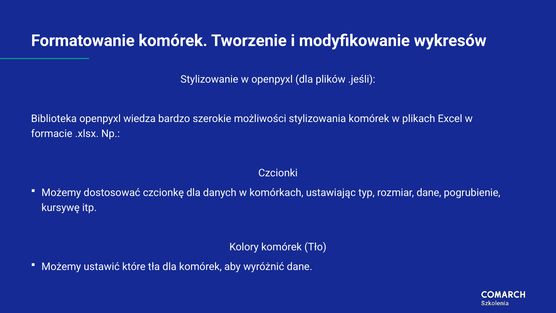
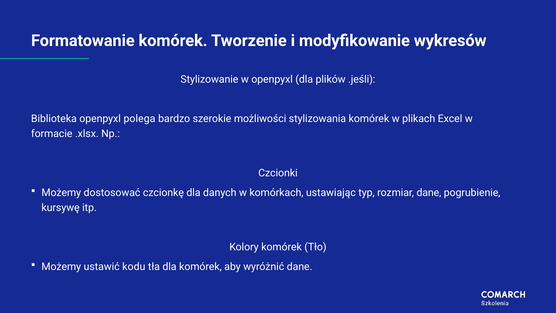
wiedza: wiedza -> polega (139, 119)
które: które -> kodu (134, 266)
